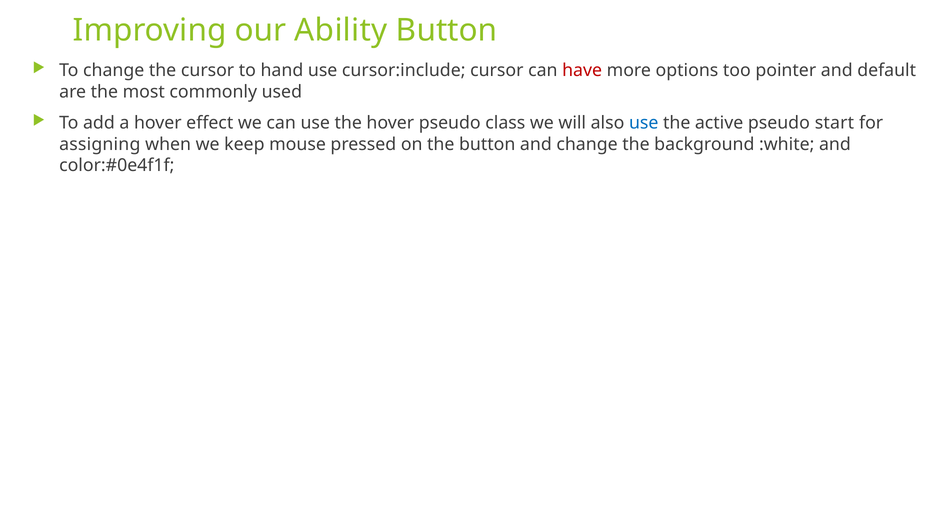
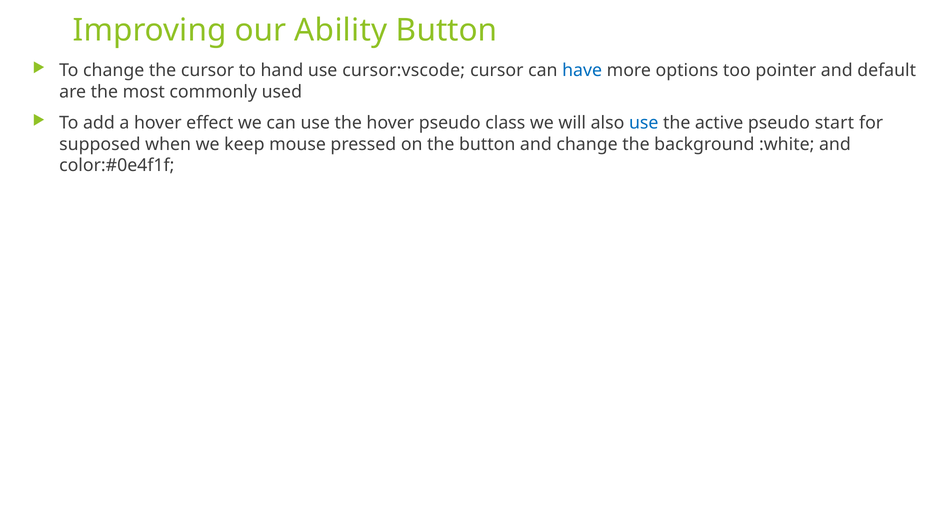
cursor:include: cursor:include -> cursor:vscode (404, 71)
have colour: red -> blue (582, 71)
assigning: assigning -> supposed (100, 144)
